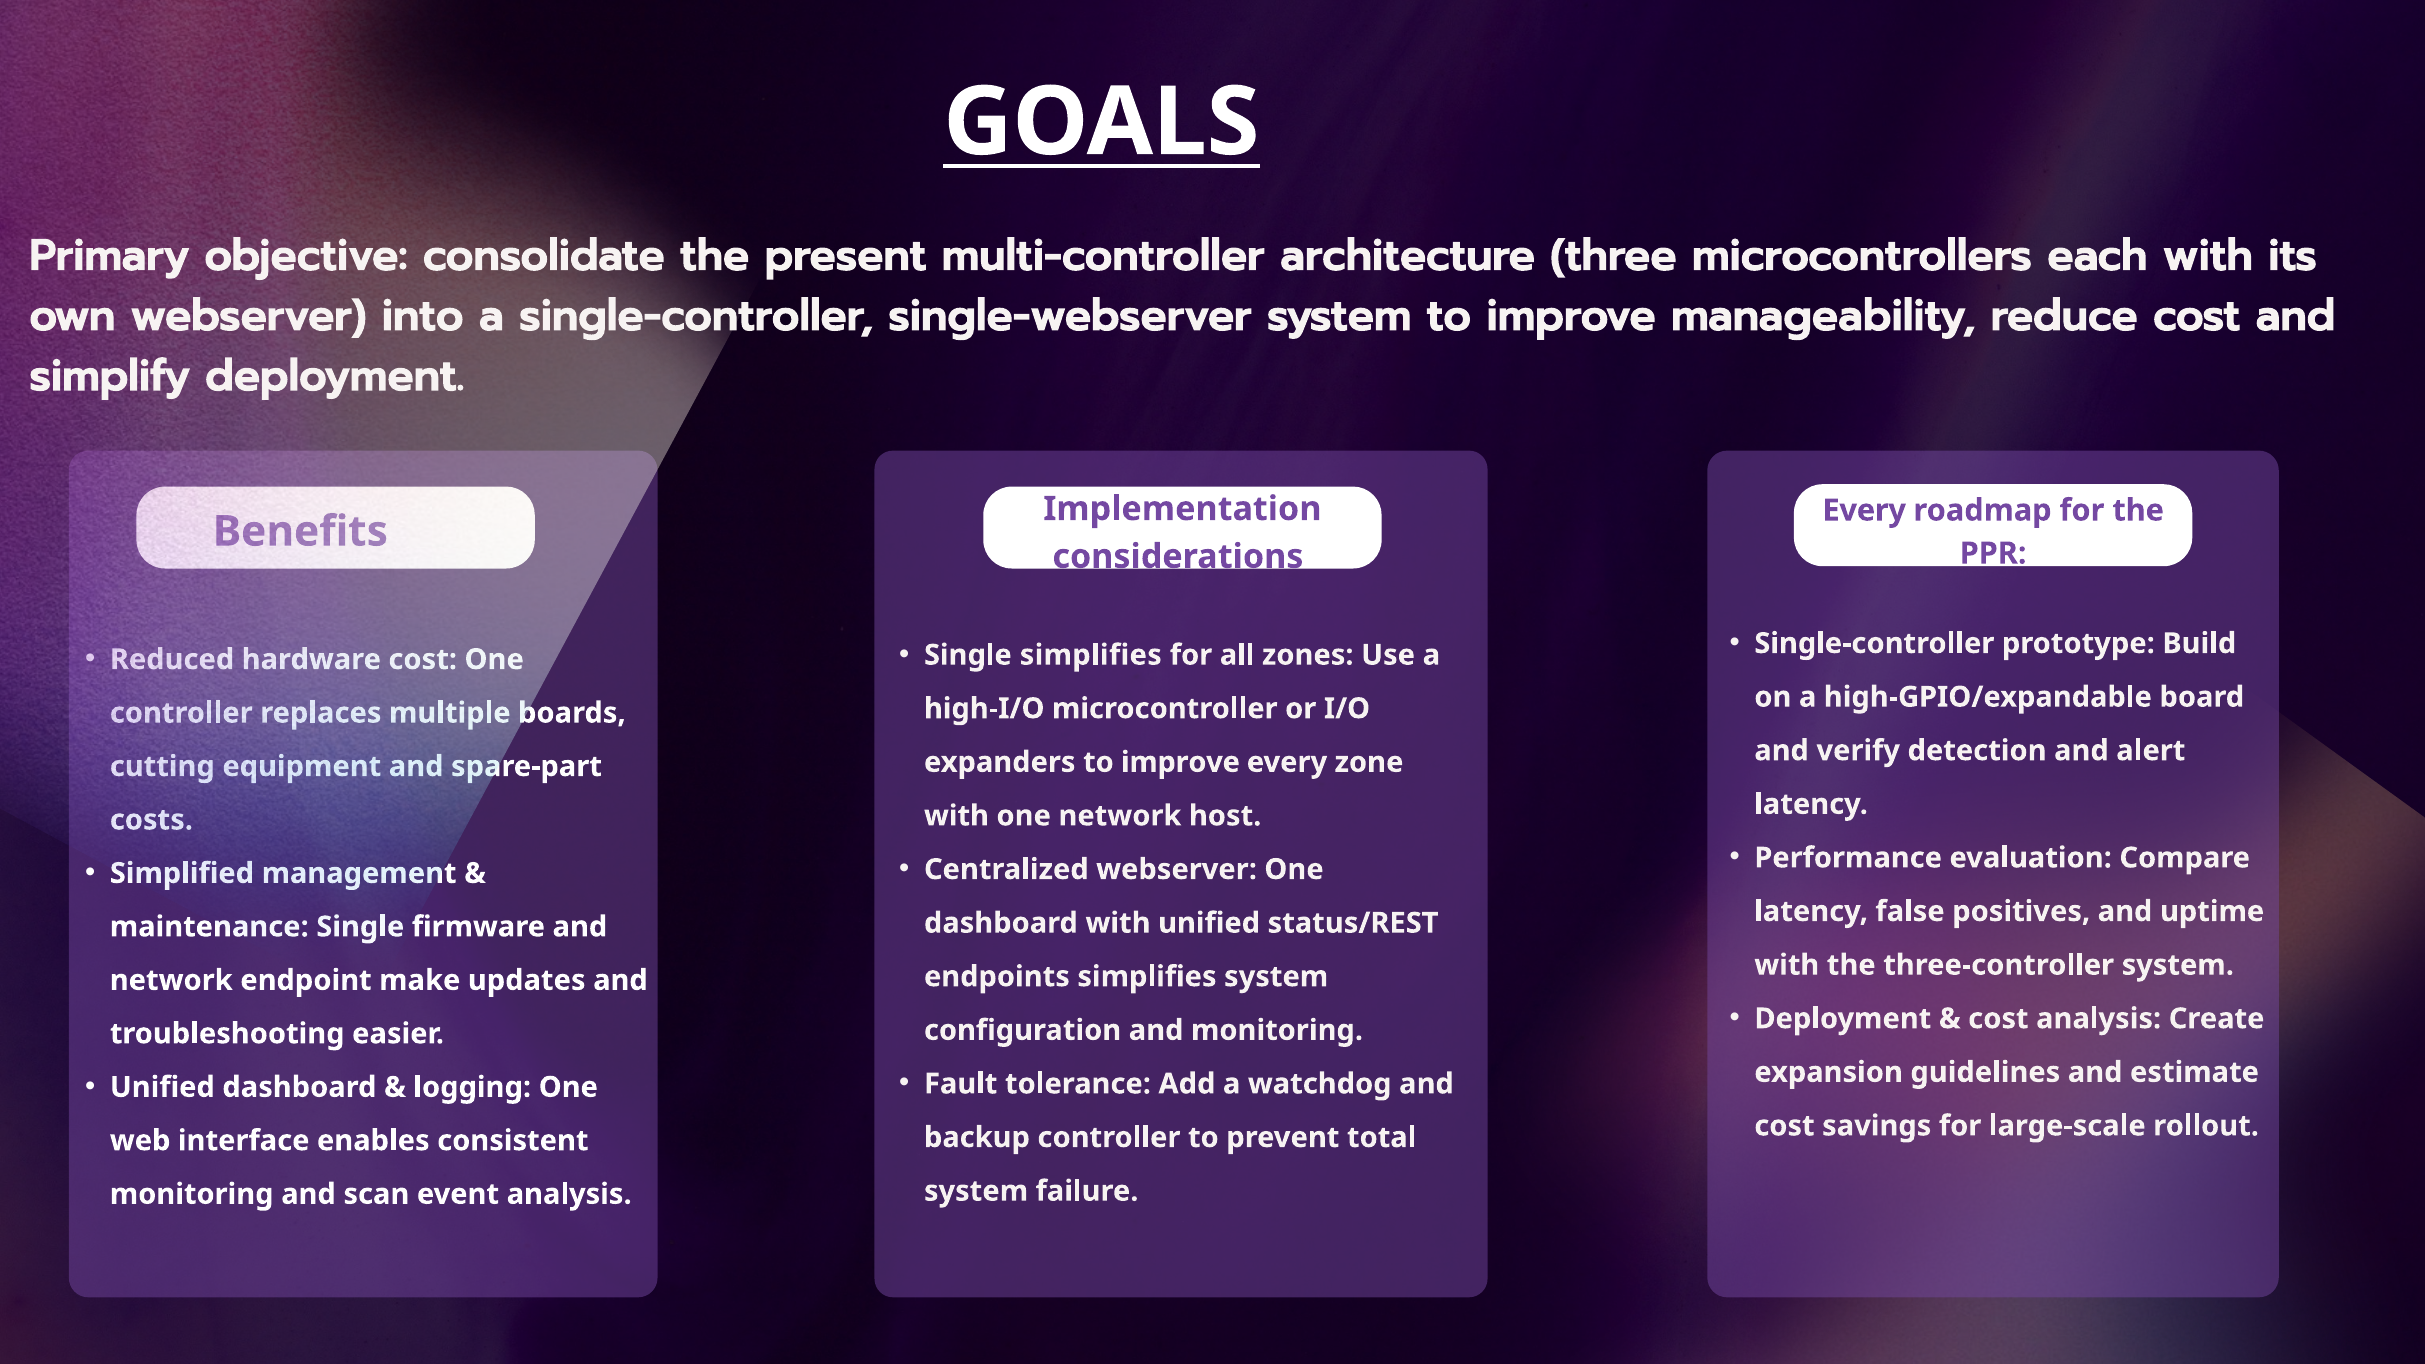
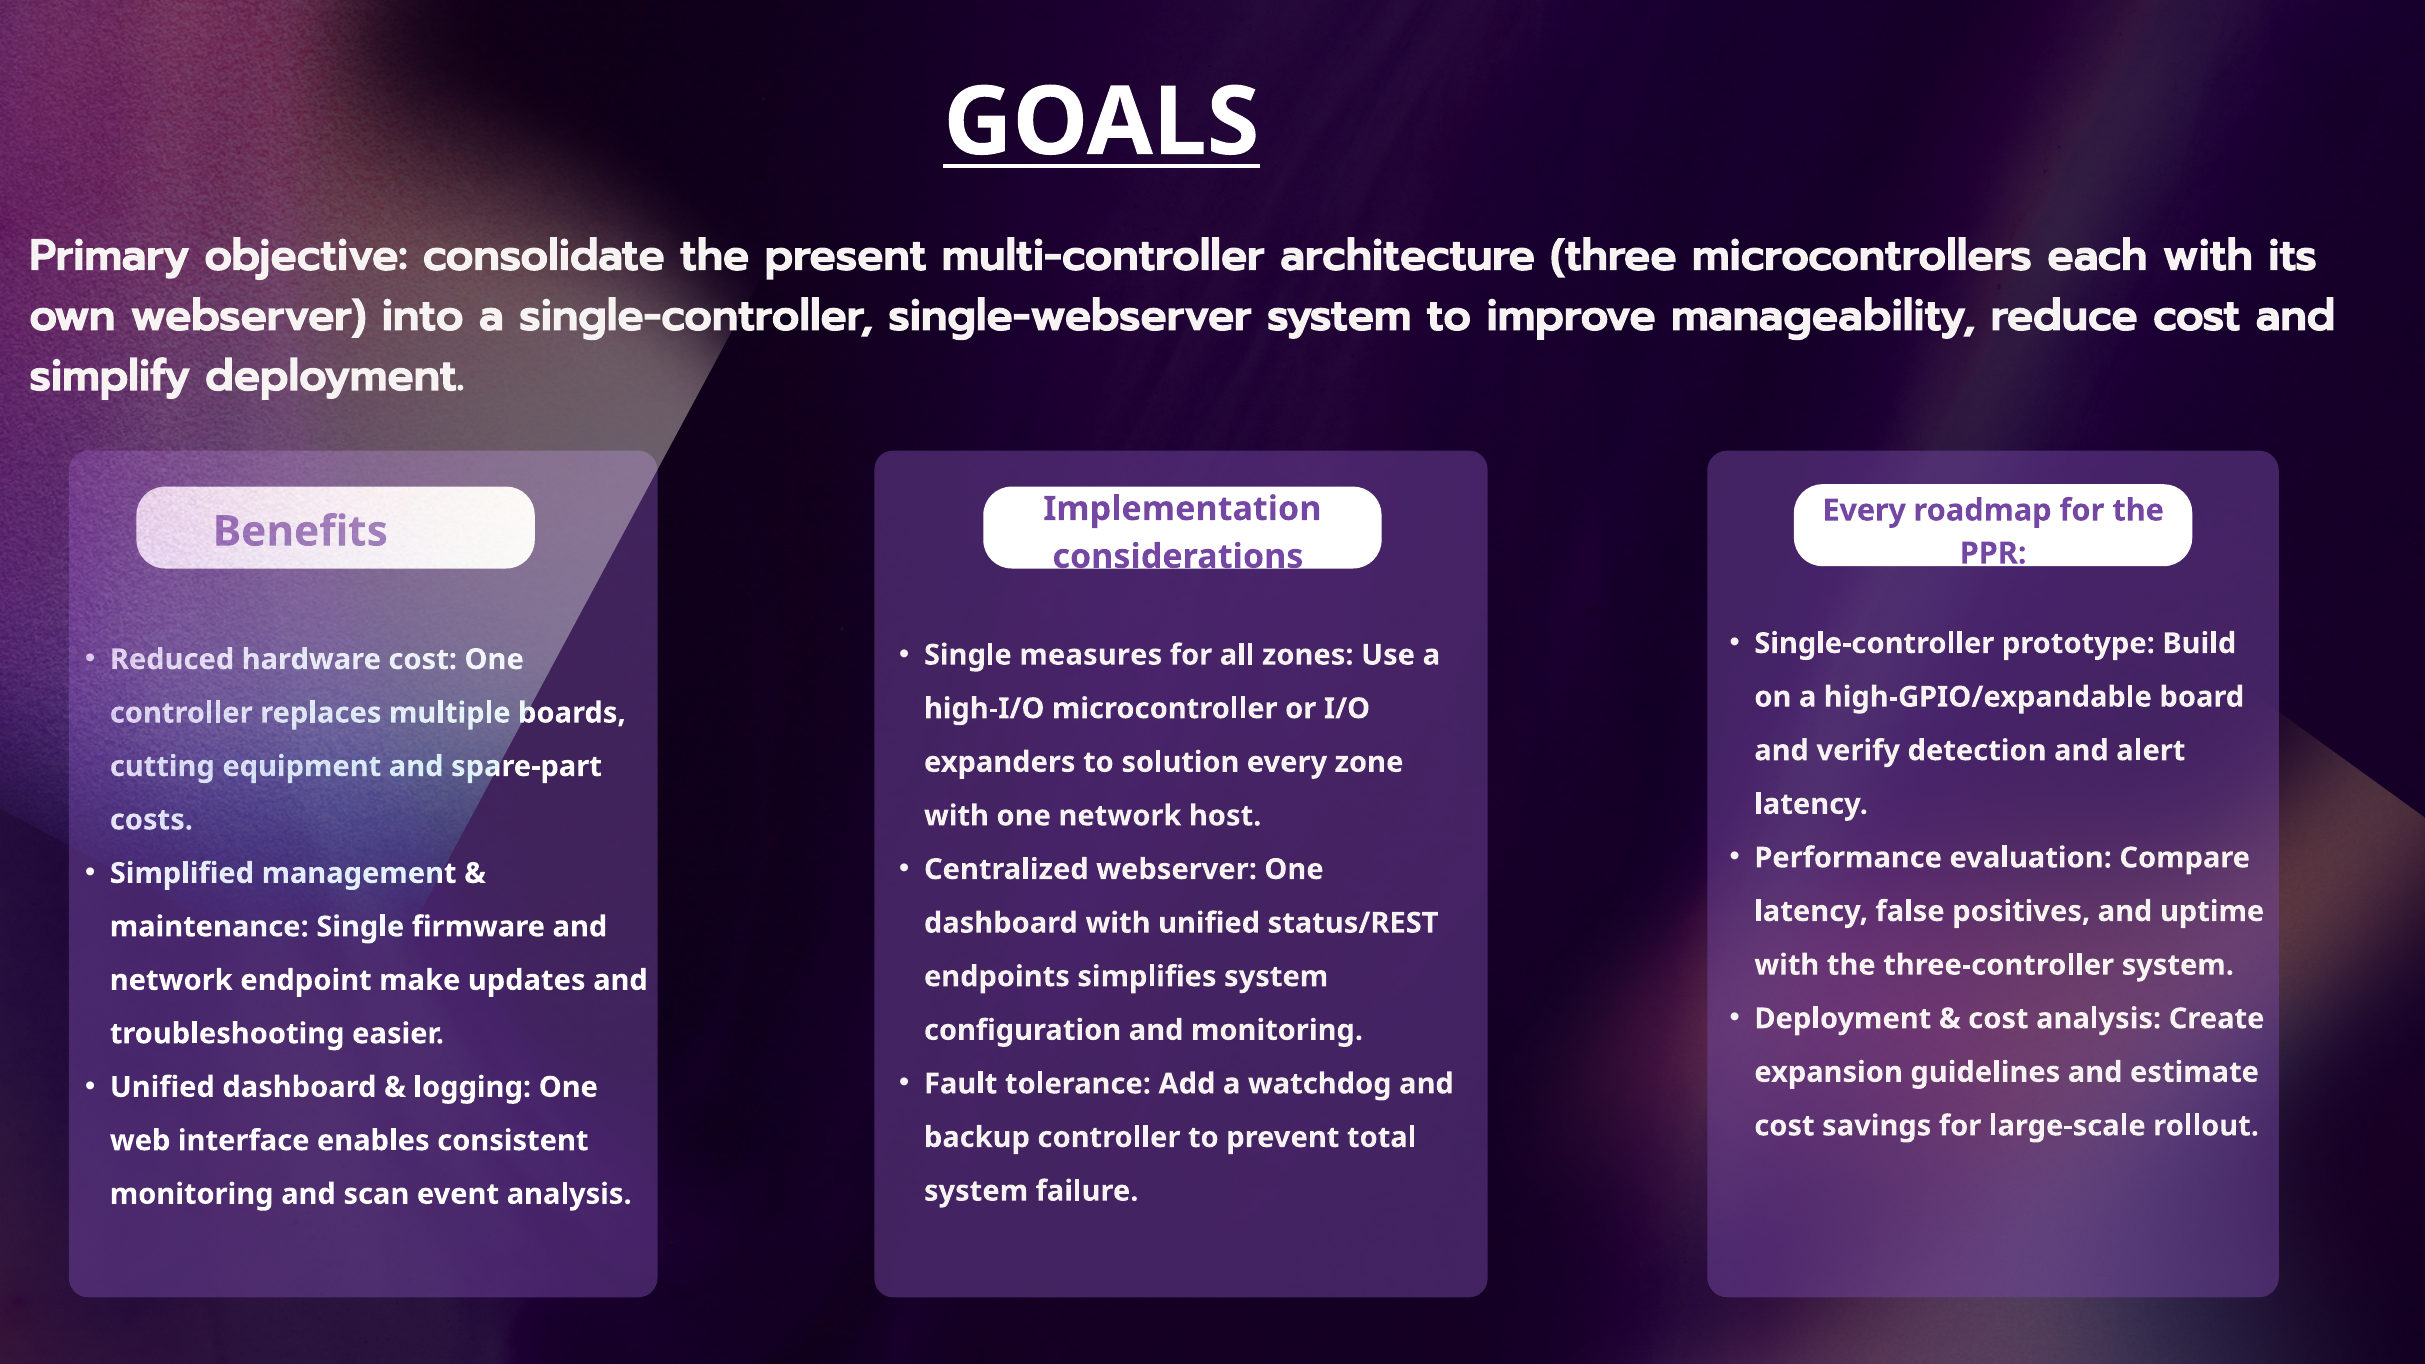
Single simplifies: simplifies -> measures (1091, 655)
expanders to improve: improve -> solution (1180, 762)
